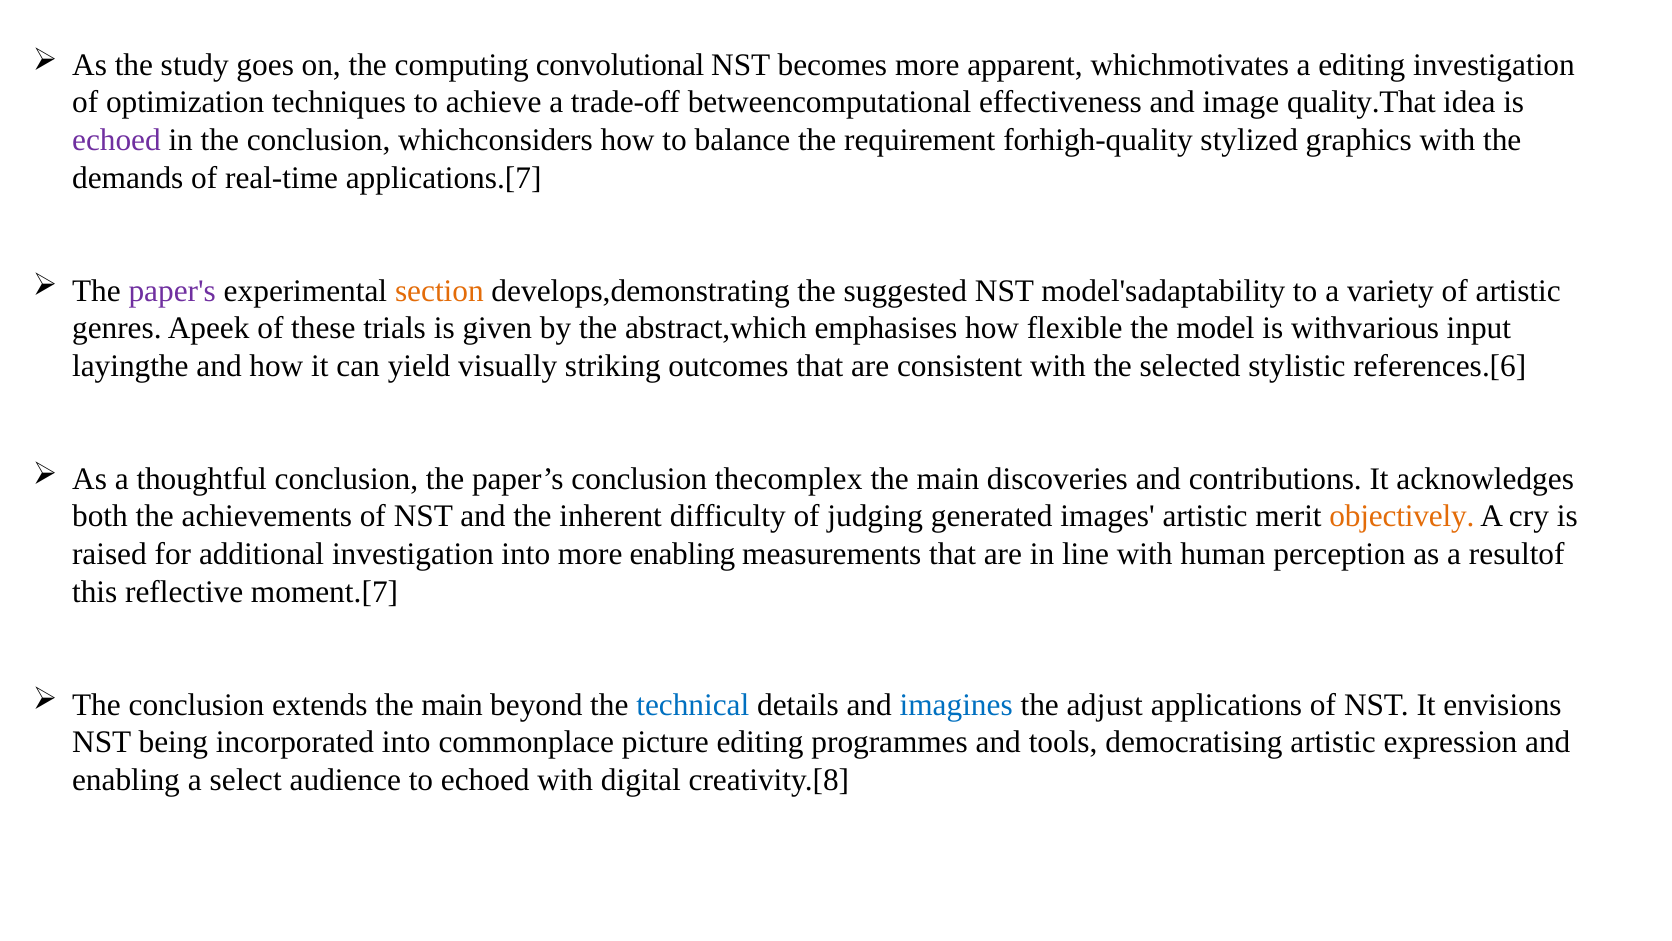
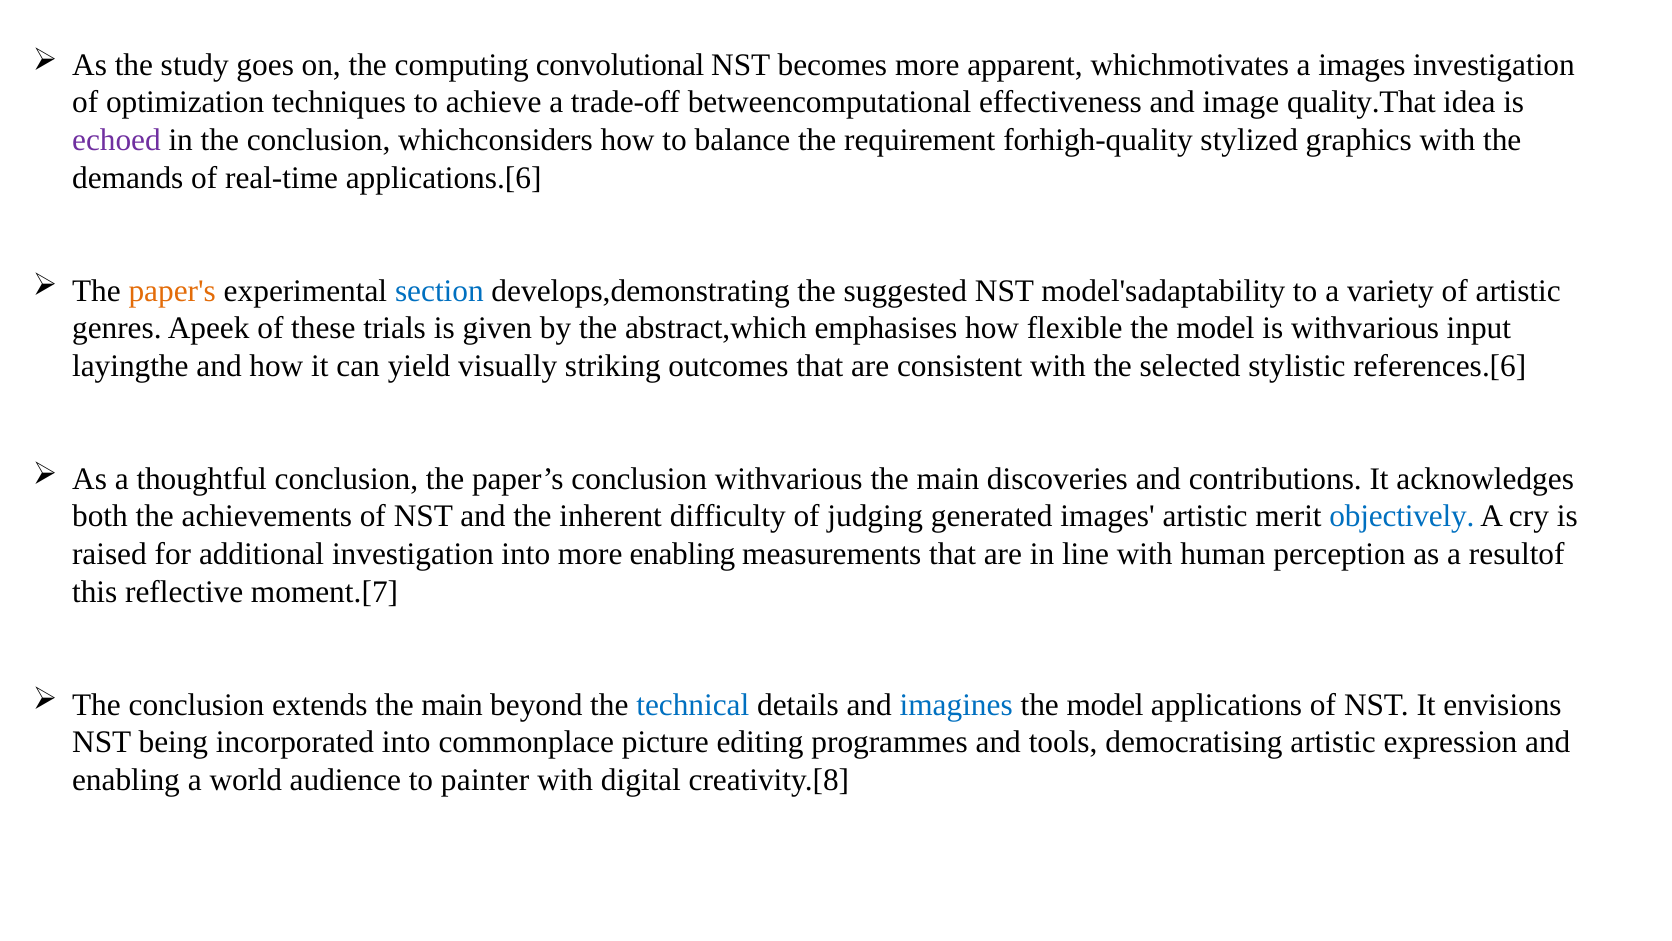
a editing: editing -> images (1362, 65)
applications.[7: applications.[7 -> applications.[6 (444, 178)
paper's colour: purple -> orange (172, 291)
section colour: orange -> blue (439, 291)
conclusion thecomplex: thecomplex -> withvarious (789, 479)
objectively colour: orange -> blue (1402, 516)
adjust: adjust -> model (1105, 704)
select: select -> world (246, 780)
to echoed: echoed -> painter (485, 780)
